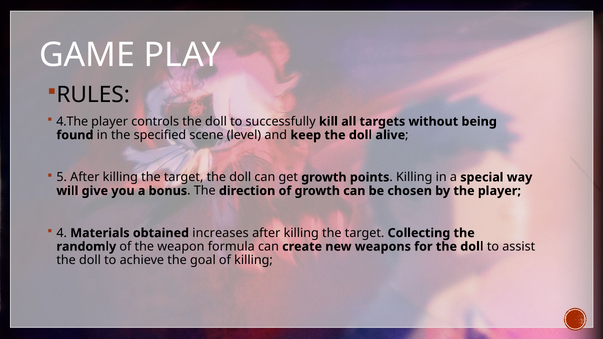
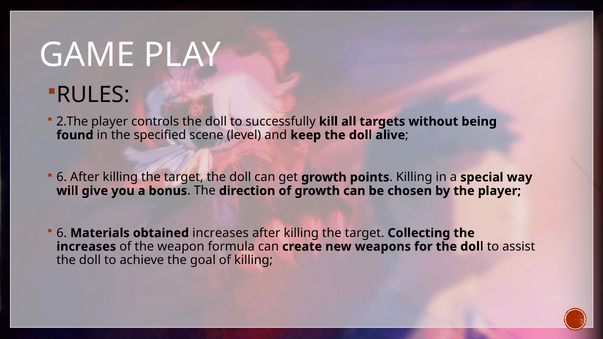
4.The: 4.The -> 2.The (72, 122)
5: 5 -> 6 (62, 177)
4: 4 -> 6 (62, 233)
randomly: randomly -> increases (86, 247)
